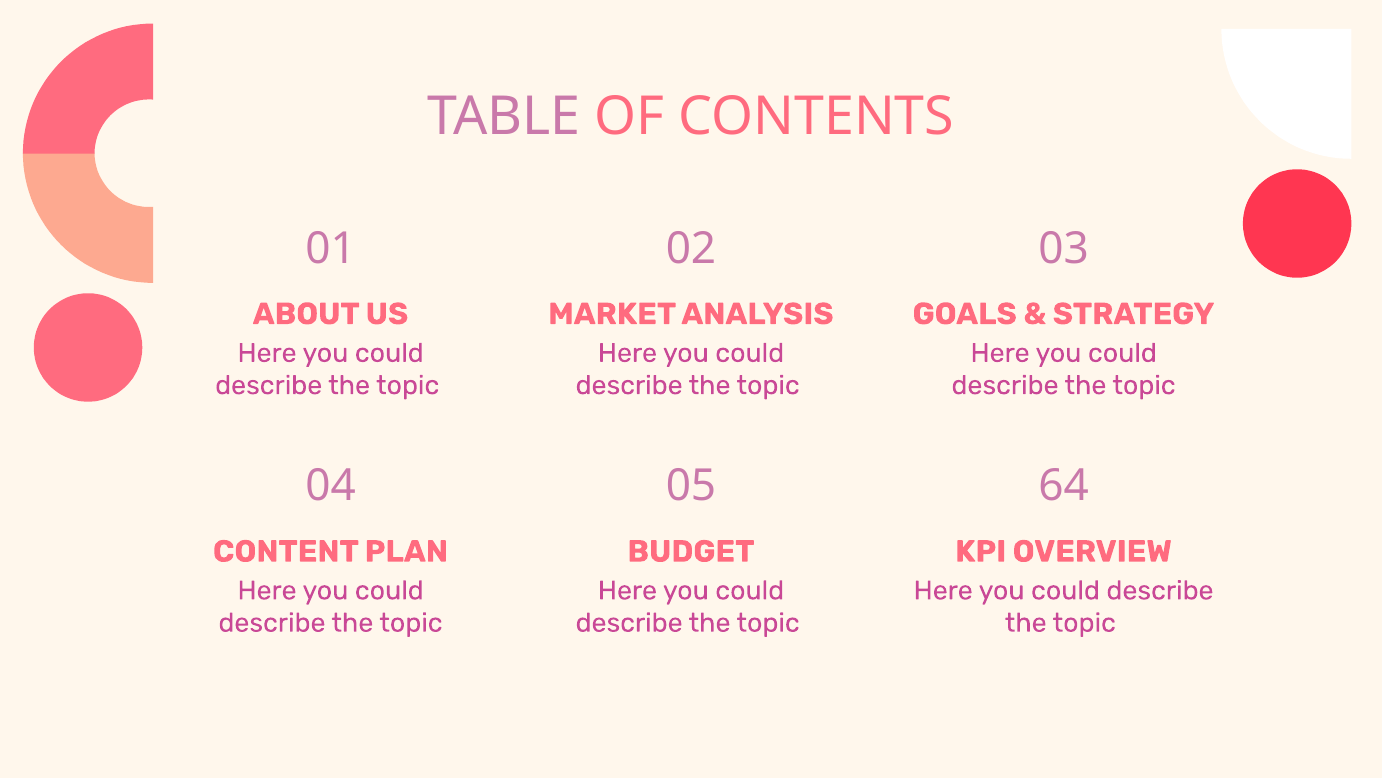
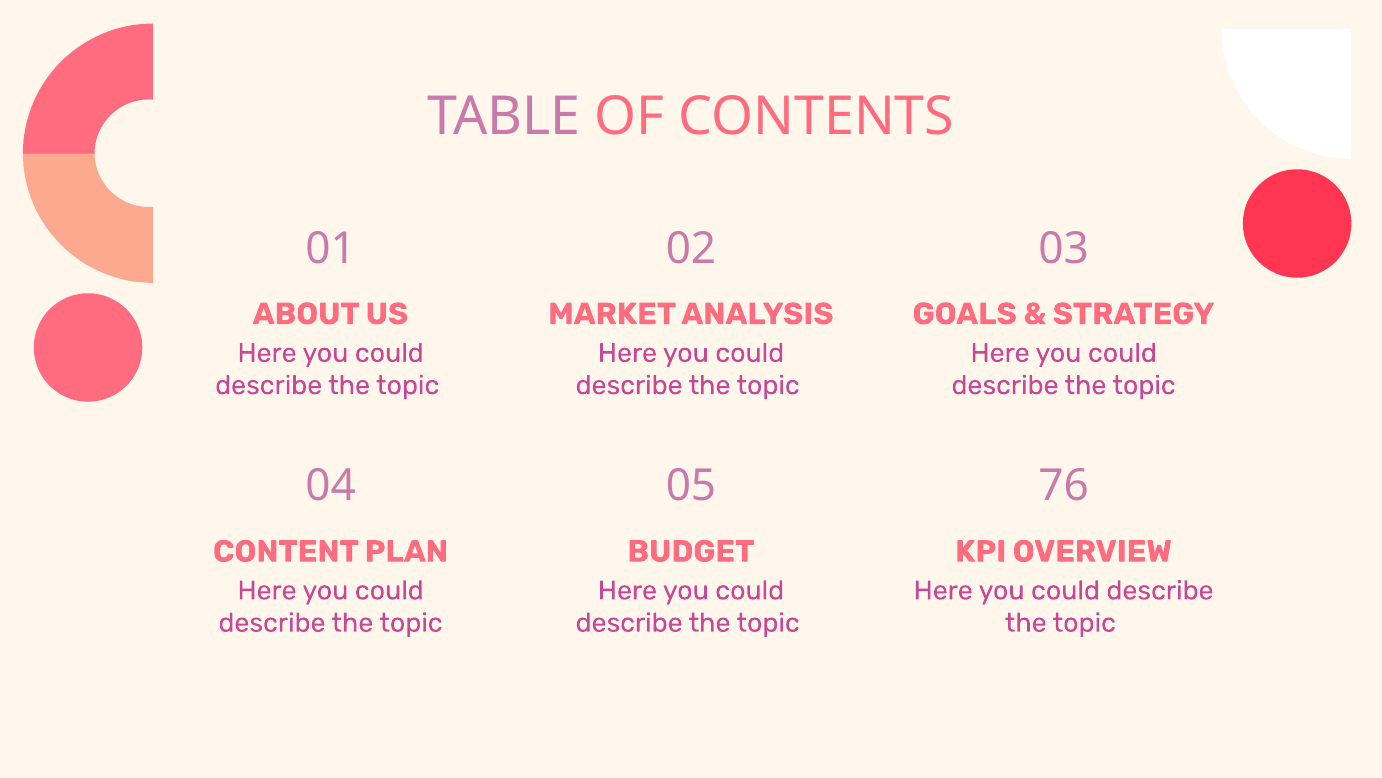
64: 64 -> 76 (1064, 486)
